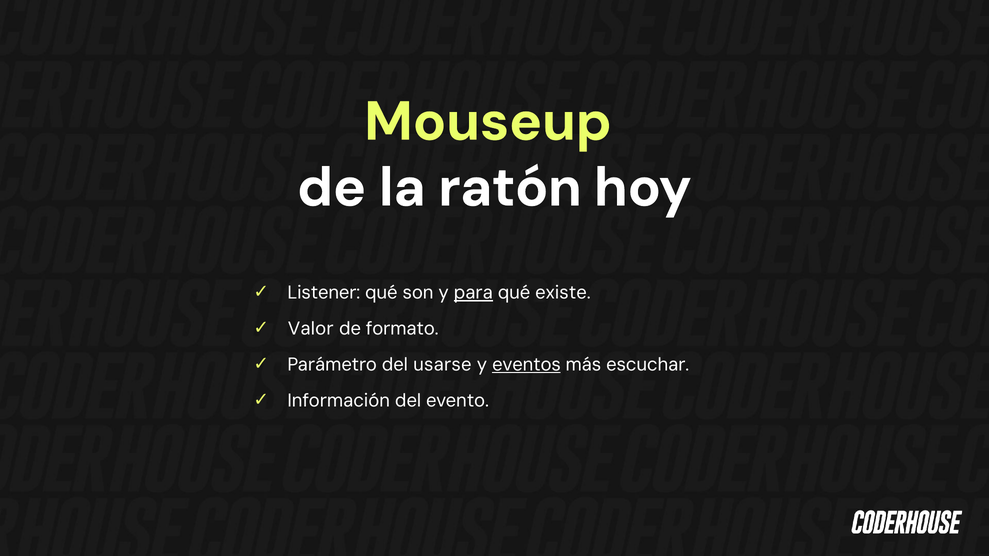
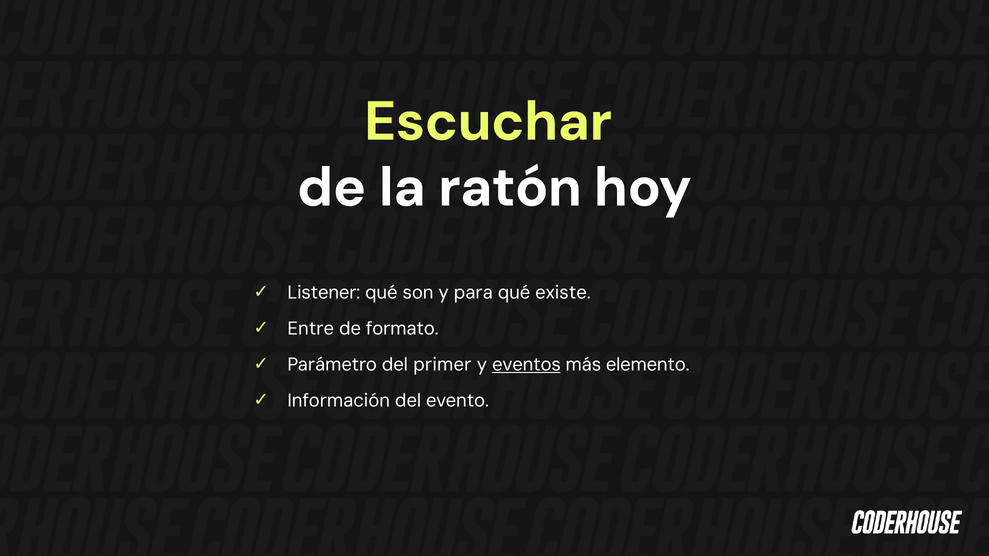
Mouseup: Mouseup -> Escuchar (488, 122)
para underline: present -> none (473, 293)
Valor: Valor -> Entre (311, 329)
usarse: usarse -> primer (442, 365)
escuchar: escuchar -> elemento (648, 365)
